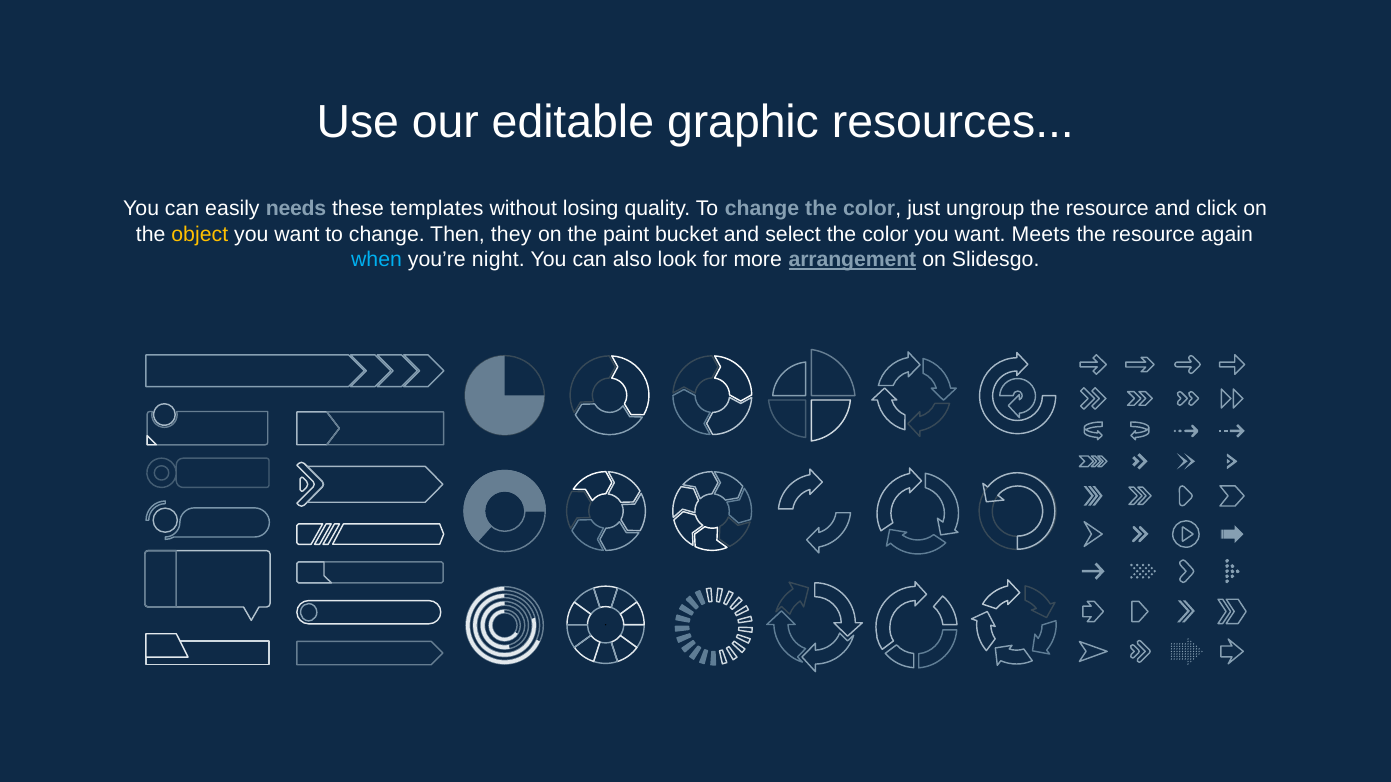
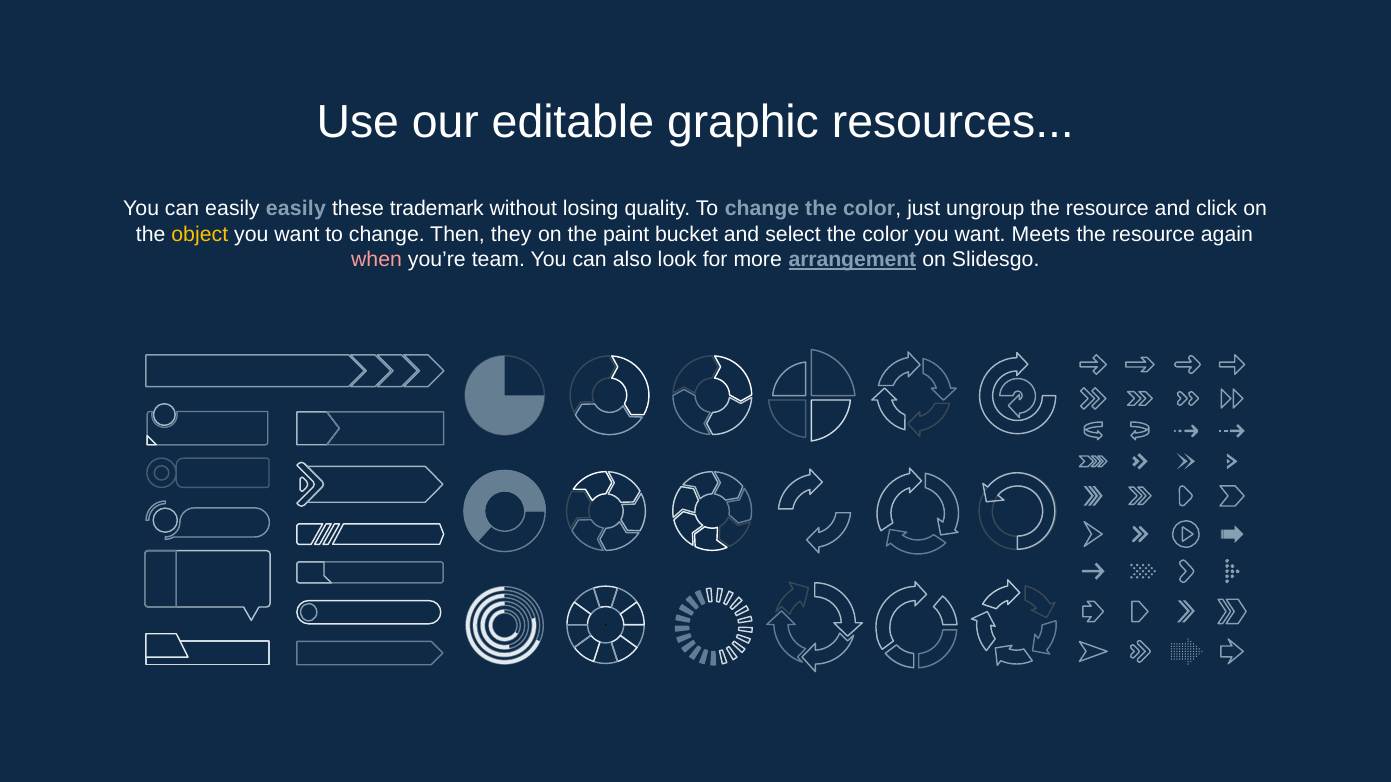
easily needs: needs -> easily (296, 209)
templates: templates -> trademark (437, 209)
when colour: light blue -> pink (377, 260)
night: night -> team (498, 260)
